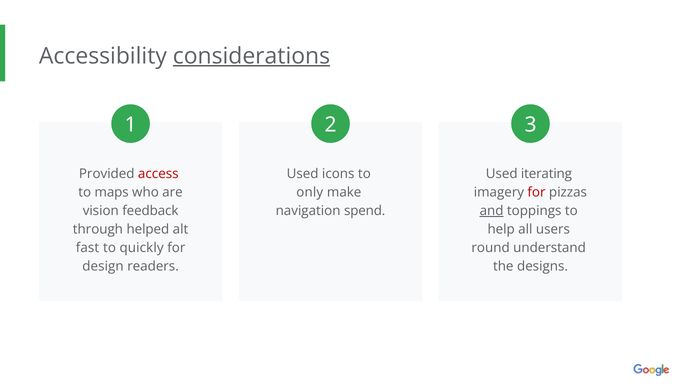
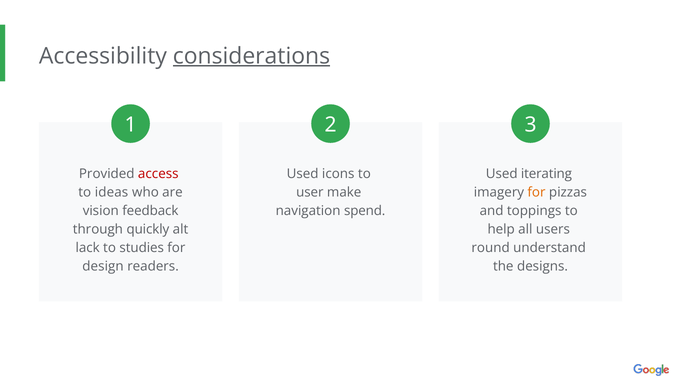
maps: maps -> ideas (112, 192)
for colour: red -> orange (536, 192)
only: only -> user (310, 192)
and underline: present -> none (492, 211)
helped: helped -> quickly (148, 229)
fast: fast -> lack (88, 248)
quickly: quickly -> studies (142, 248)
